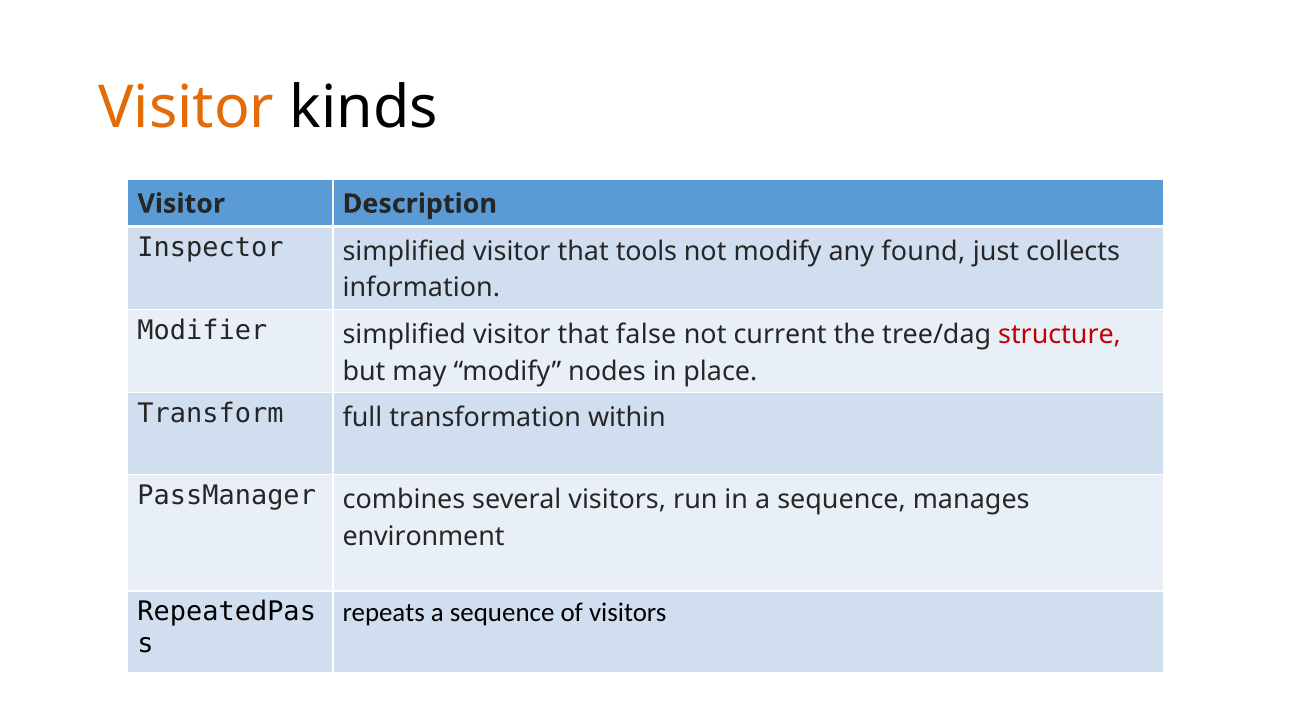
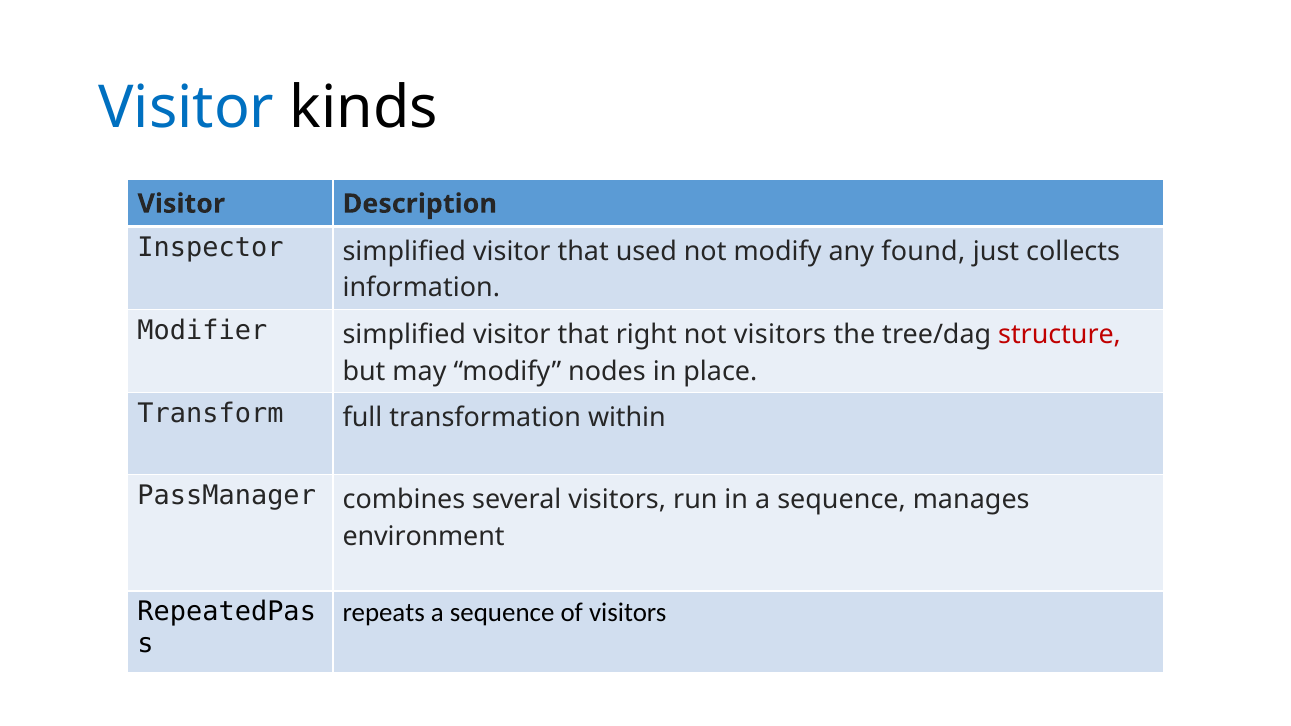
Visitor colour: orange -> blue (186, 108)
tools: tools -> used (646, 251)
false: false -> right (646, 335)
not current: current -> visitors (780, 335)
